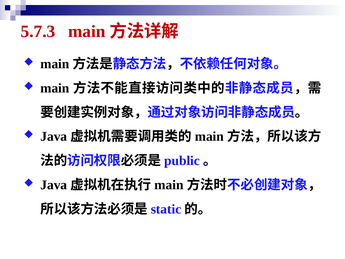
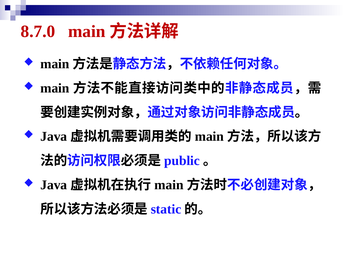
5.7.3: 5.7.3 -> 8.7.0 (38, 31)
